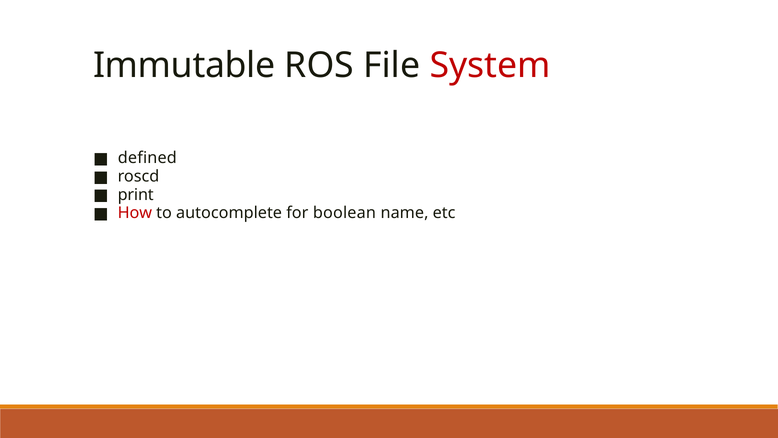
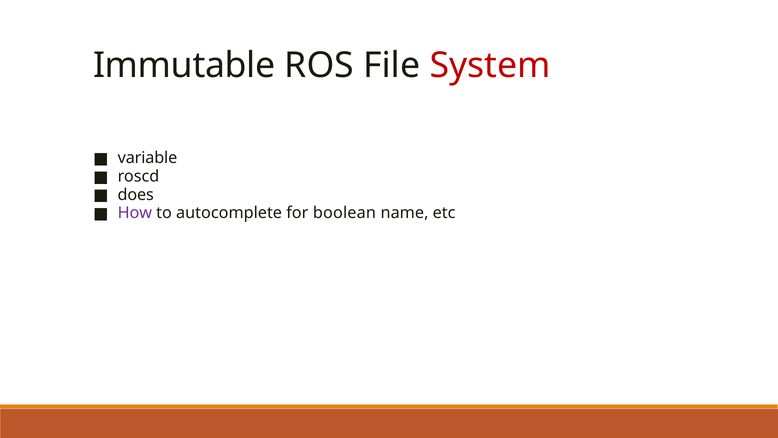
defined: defined -> variable (147, 158)
print: print -> does (136, 195)
How colour: red -> purple (135, 213)
